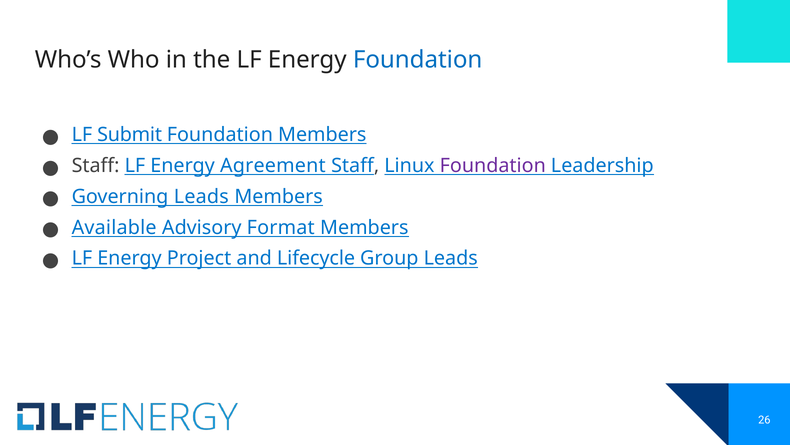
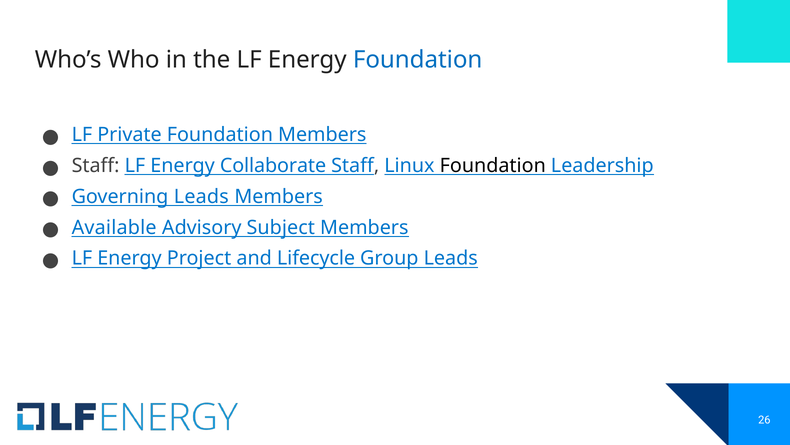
Submit: Submit -> Private (129, 135)
Agreement: Agreement -> Collaborate (273, 165)
Foundation colour: purple -> black (493, 165)
Format: Format -> Subject (281, 227)
